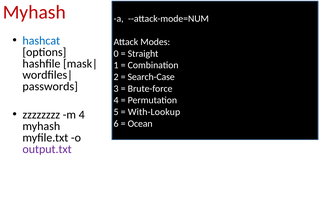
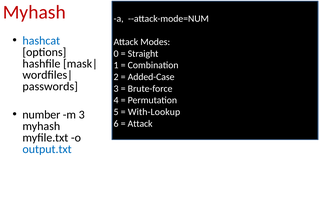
Search-Case: Search-Case -> Added-Case (151, 77)
zzzzzzzz: zzzzzzzz -> number (41, 115)
m 4: 4 -> 3 (82, 115)
Ocean: Ocean -> Attack (140, 124)
output.txt colour: purple -> blue (47, 149)
